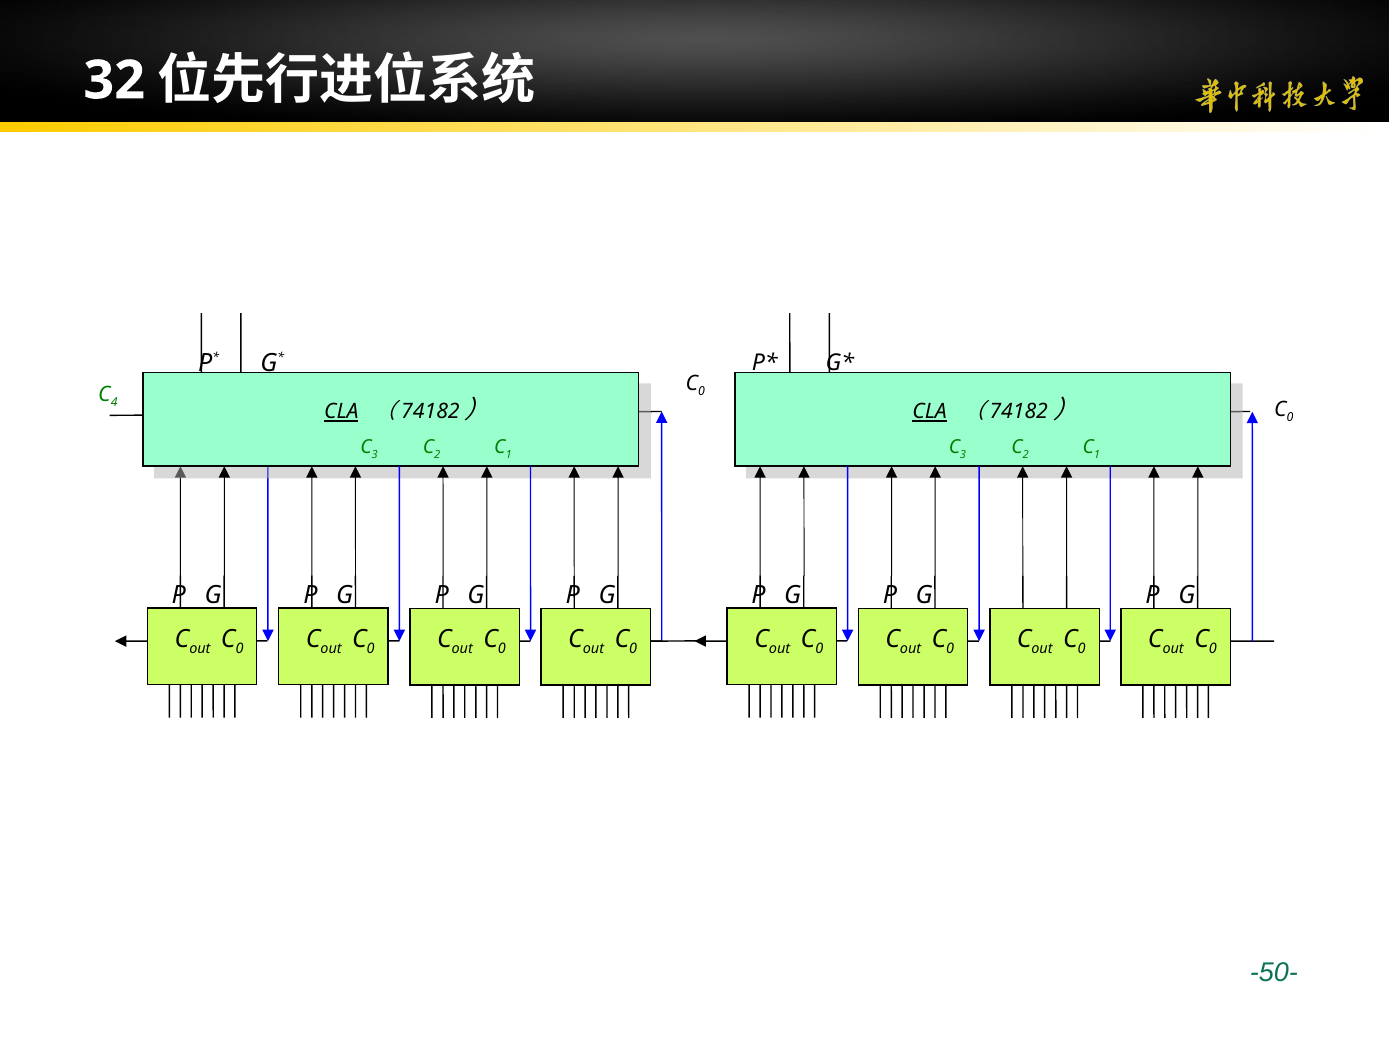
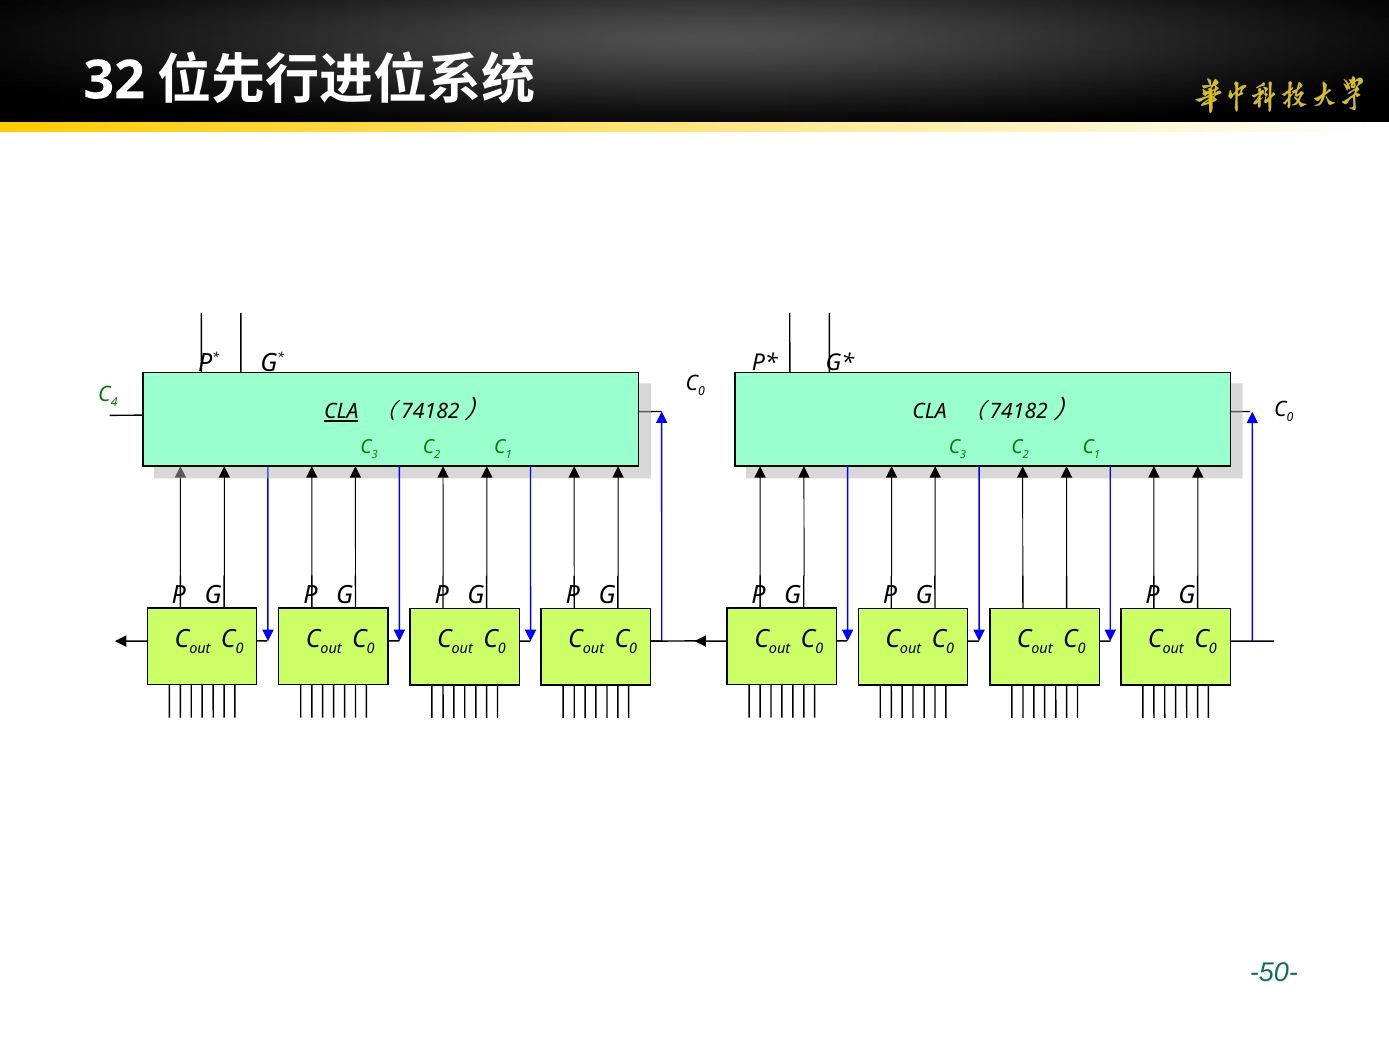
CLA underline: present -> none (930, 412)
